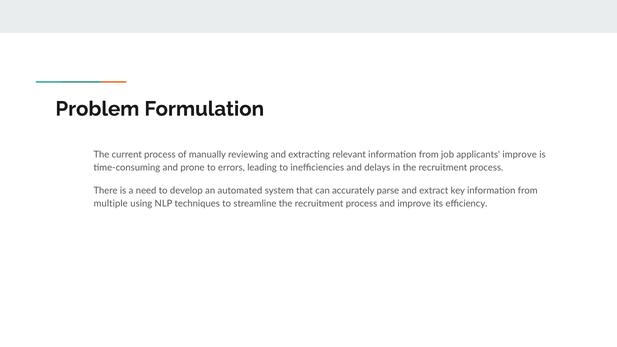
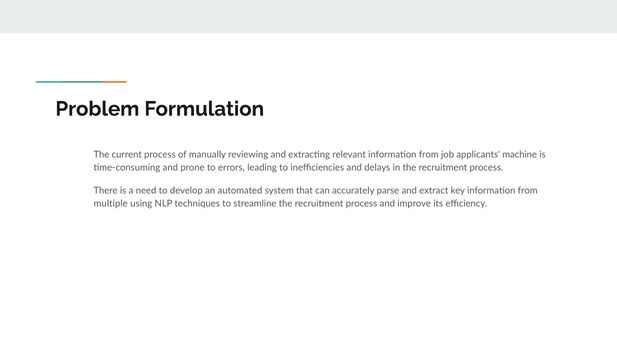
applicants improve: improve -> machine (520, 154)
